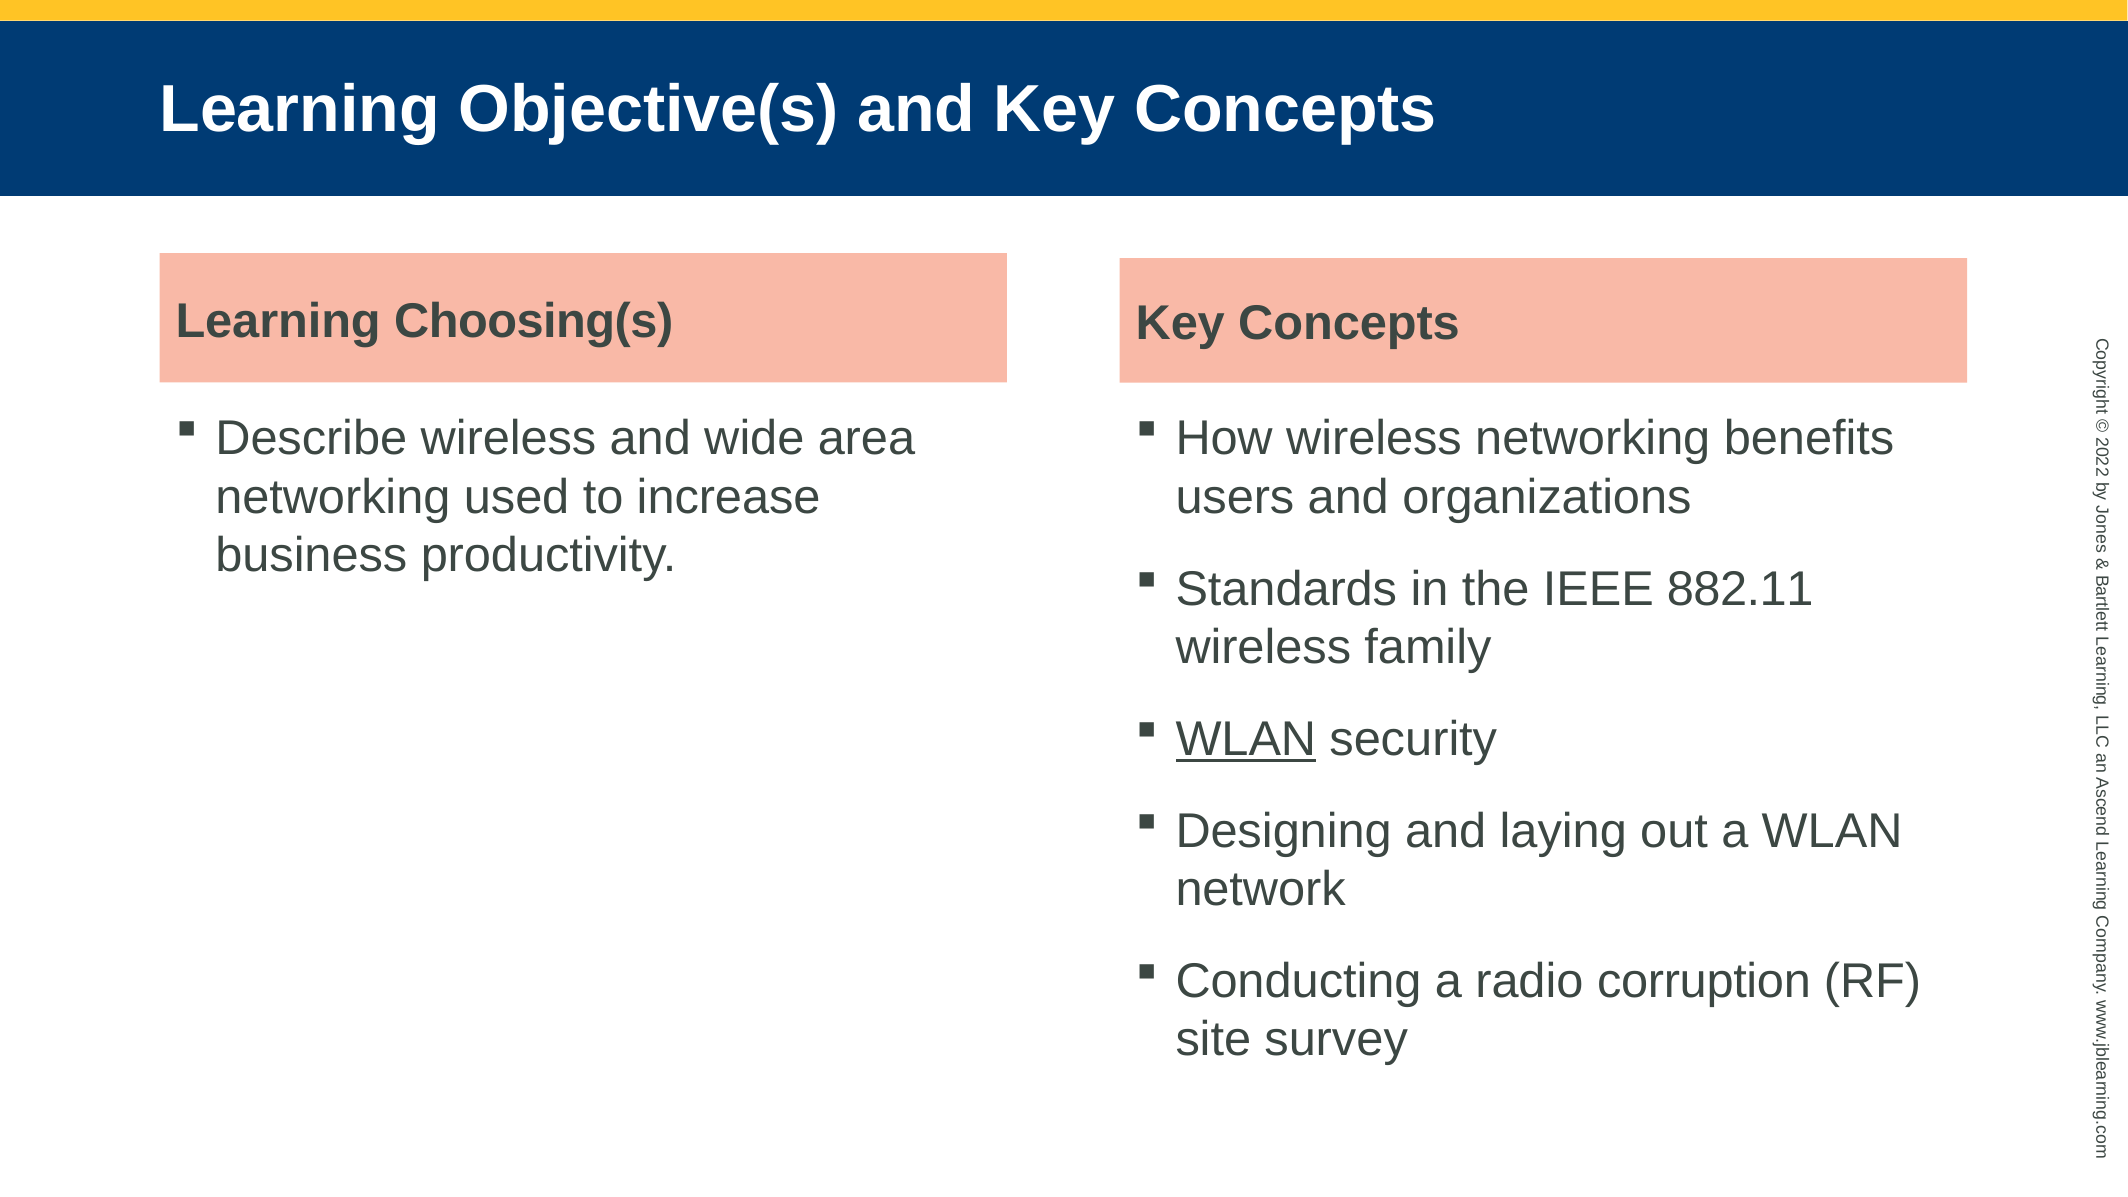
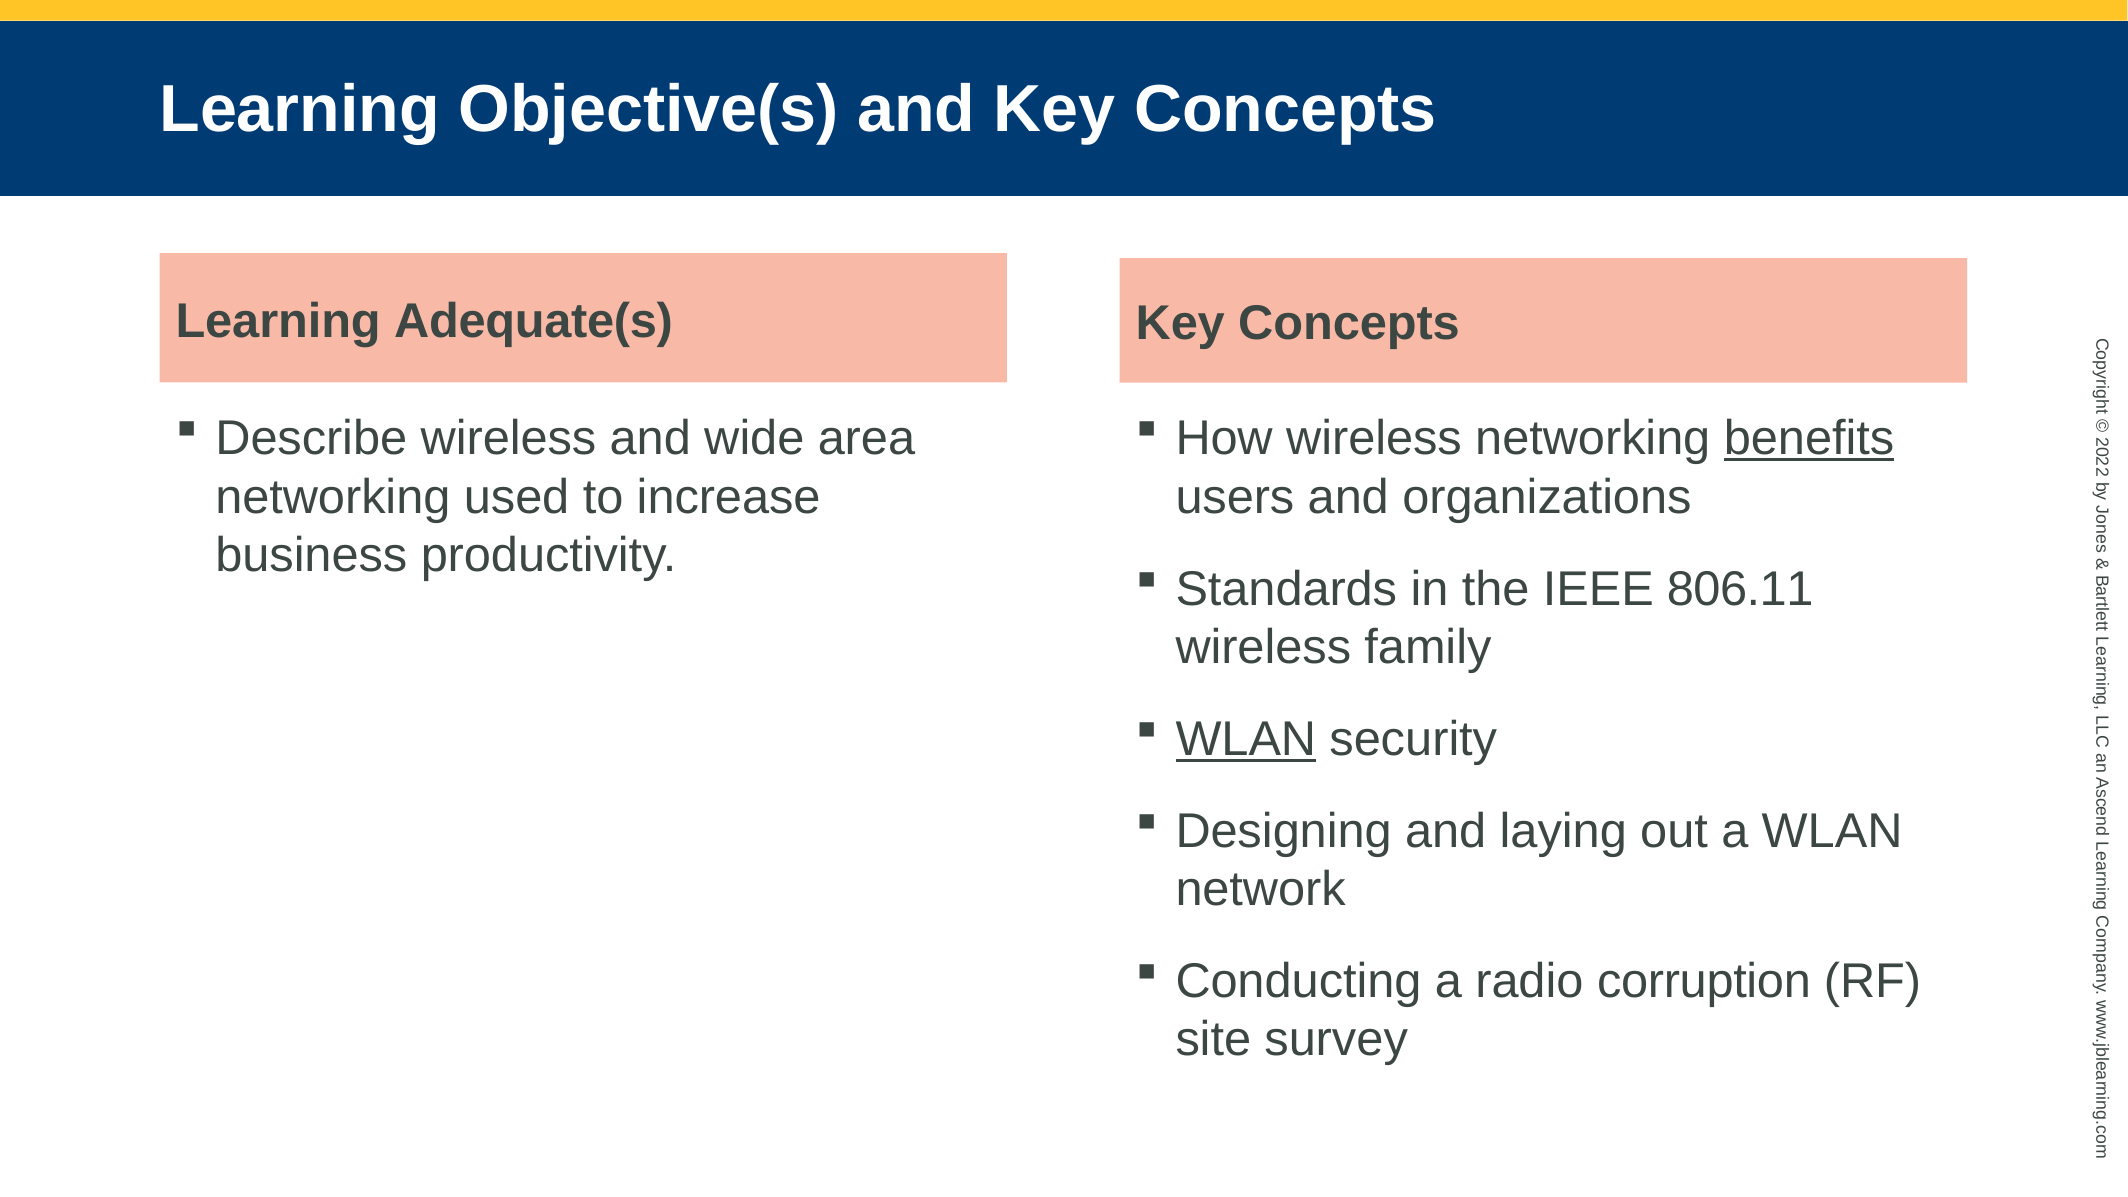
Choosing(s: Choosing(s -> Adequate(s (534, 321)
benefits underline: none -> present (1809, 439)
882.11: 882.11 -> 806.11 (1740, 589)
